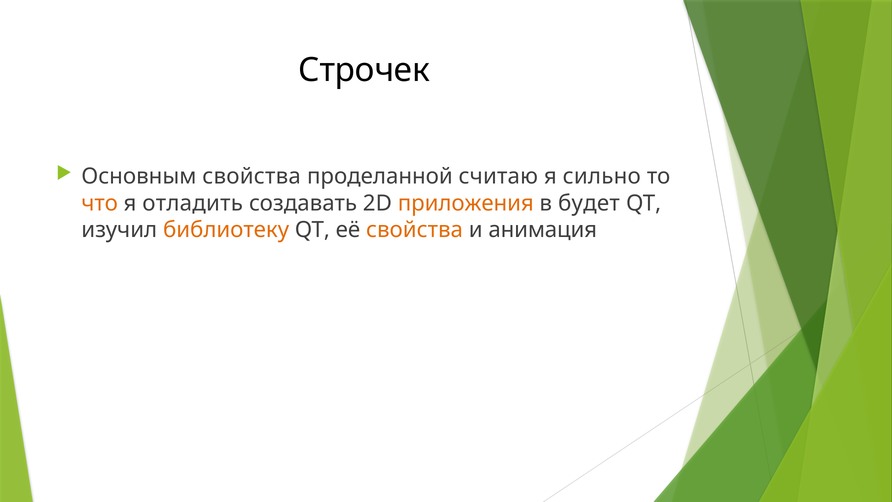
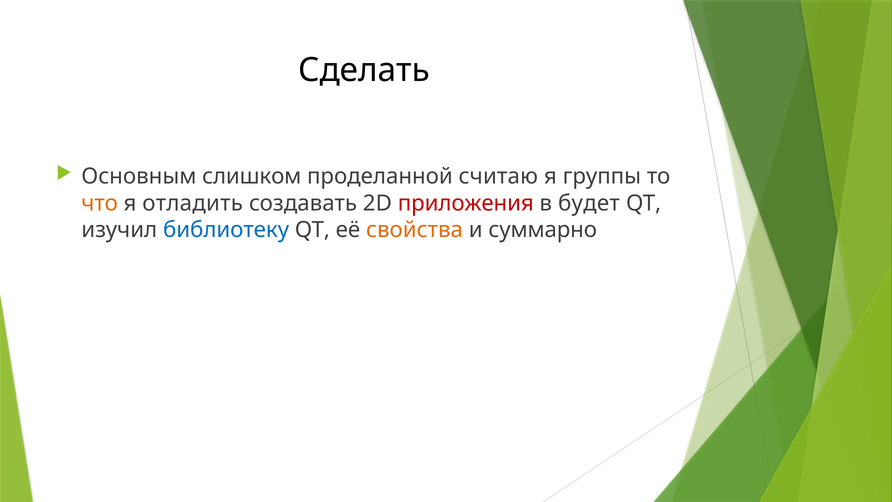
Строчек: Строчек -> Сделать (364, 70)
Основным свойства: свойства -> слишком (252, 176)
сильно: сильно -> группы (602, 176)
приложения colour: orange -> red (466, 203)
библиотеку colour: orange -> blue (226, 230)
анимация: анимация -> суммарно (543, 230)
